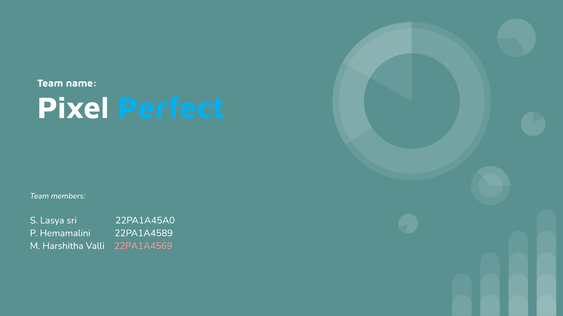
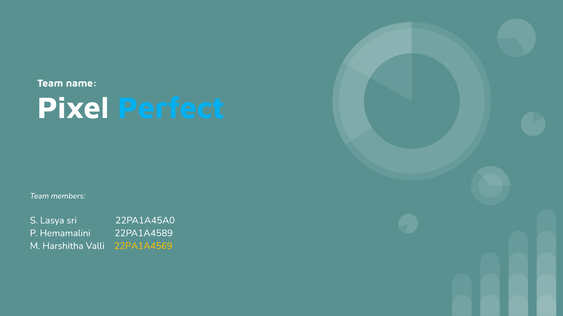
22PA1A4569 colour: pink -> yellow (143, 246)
